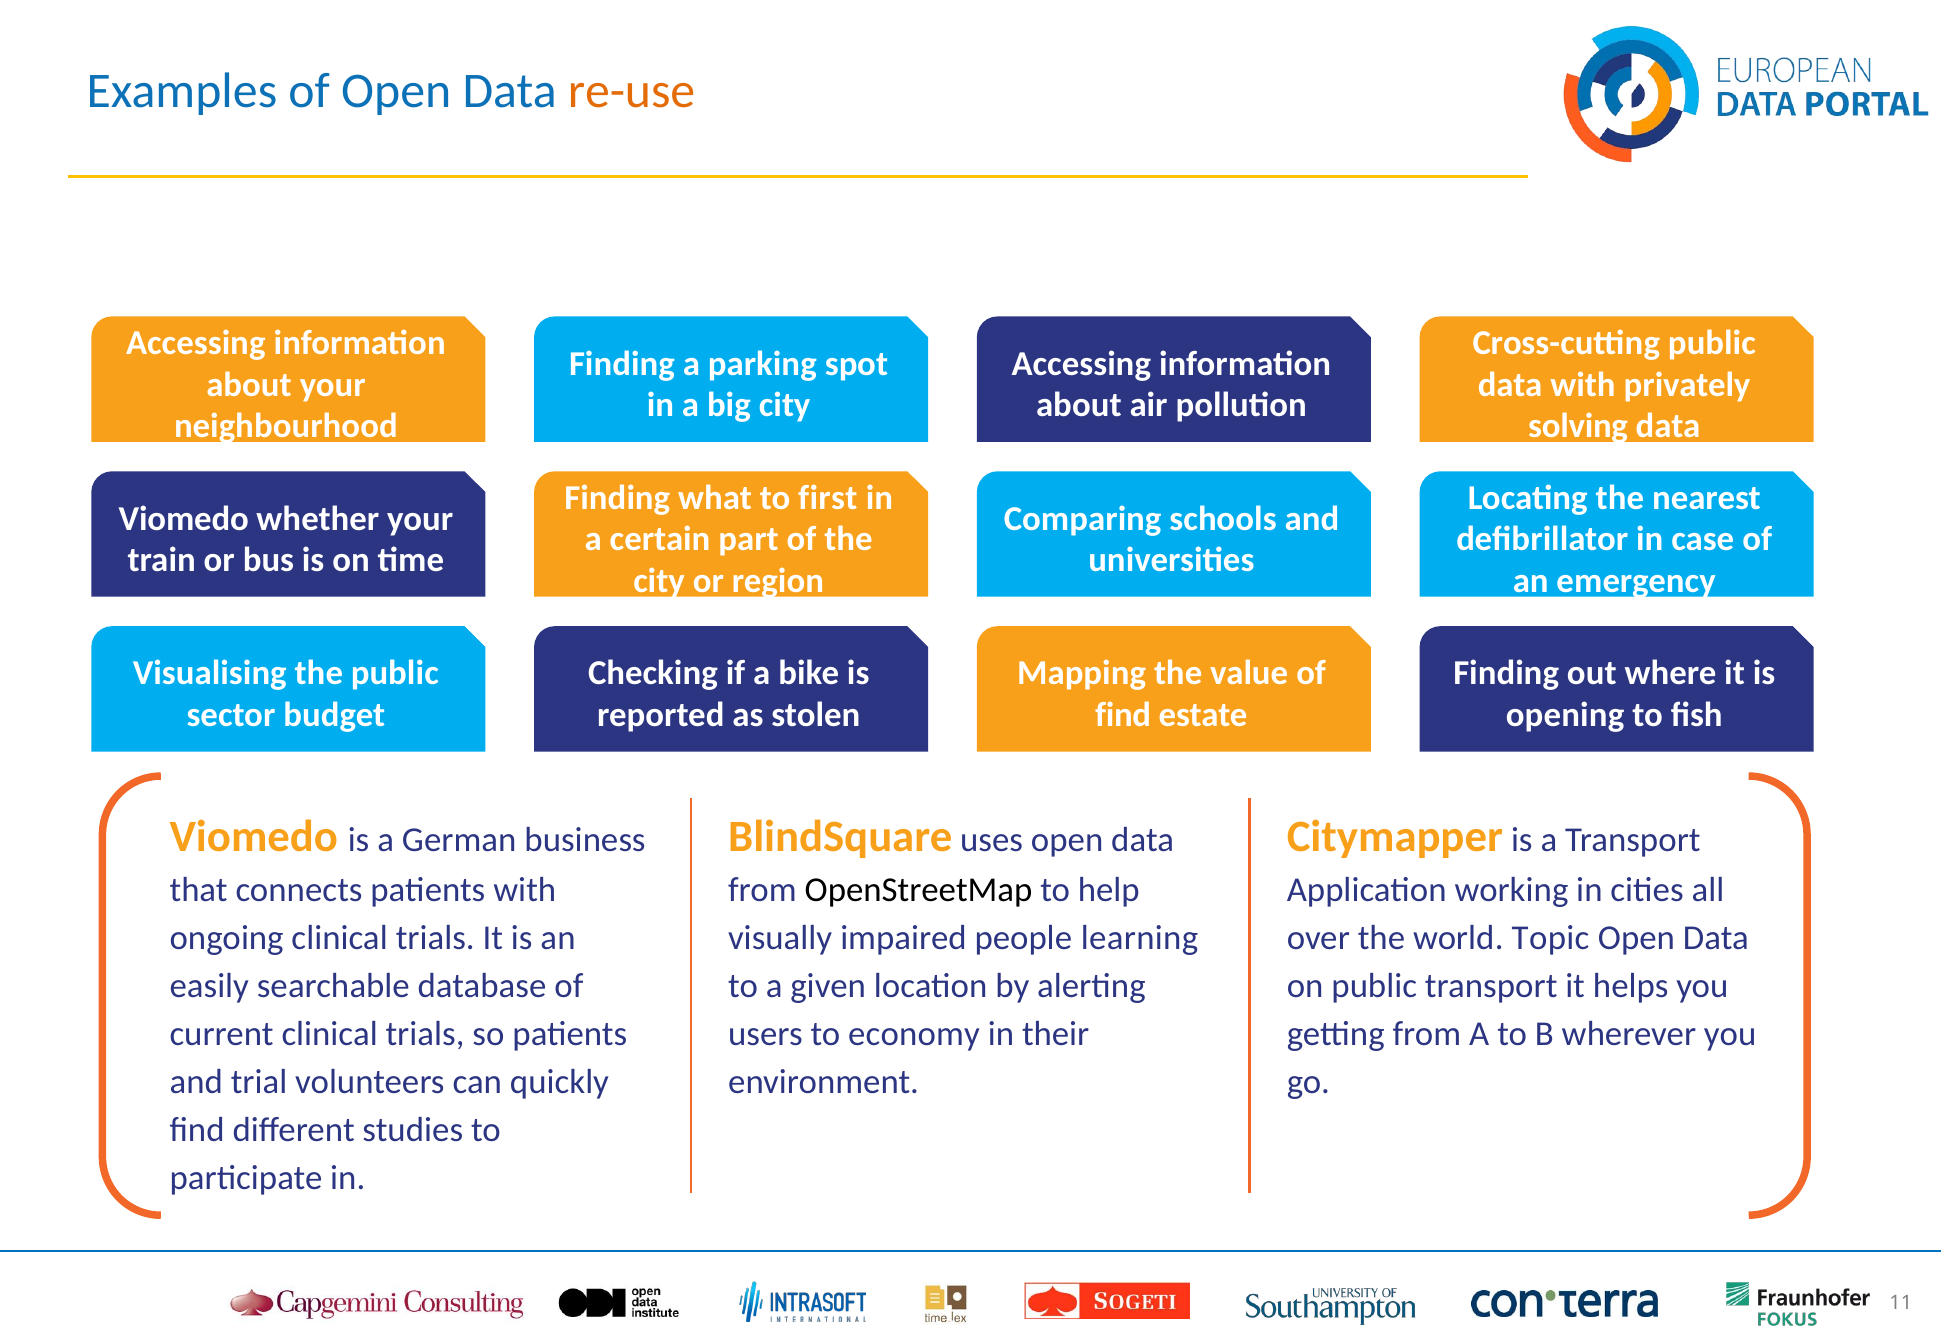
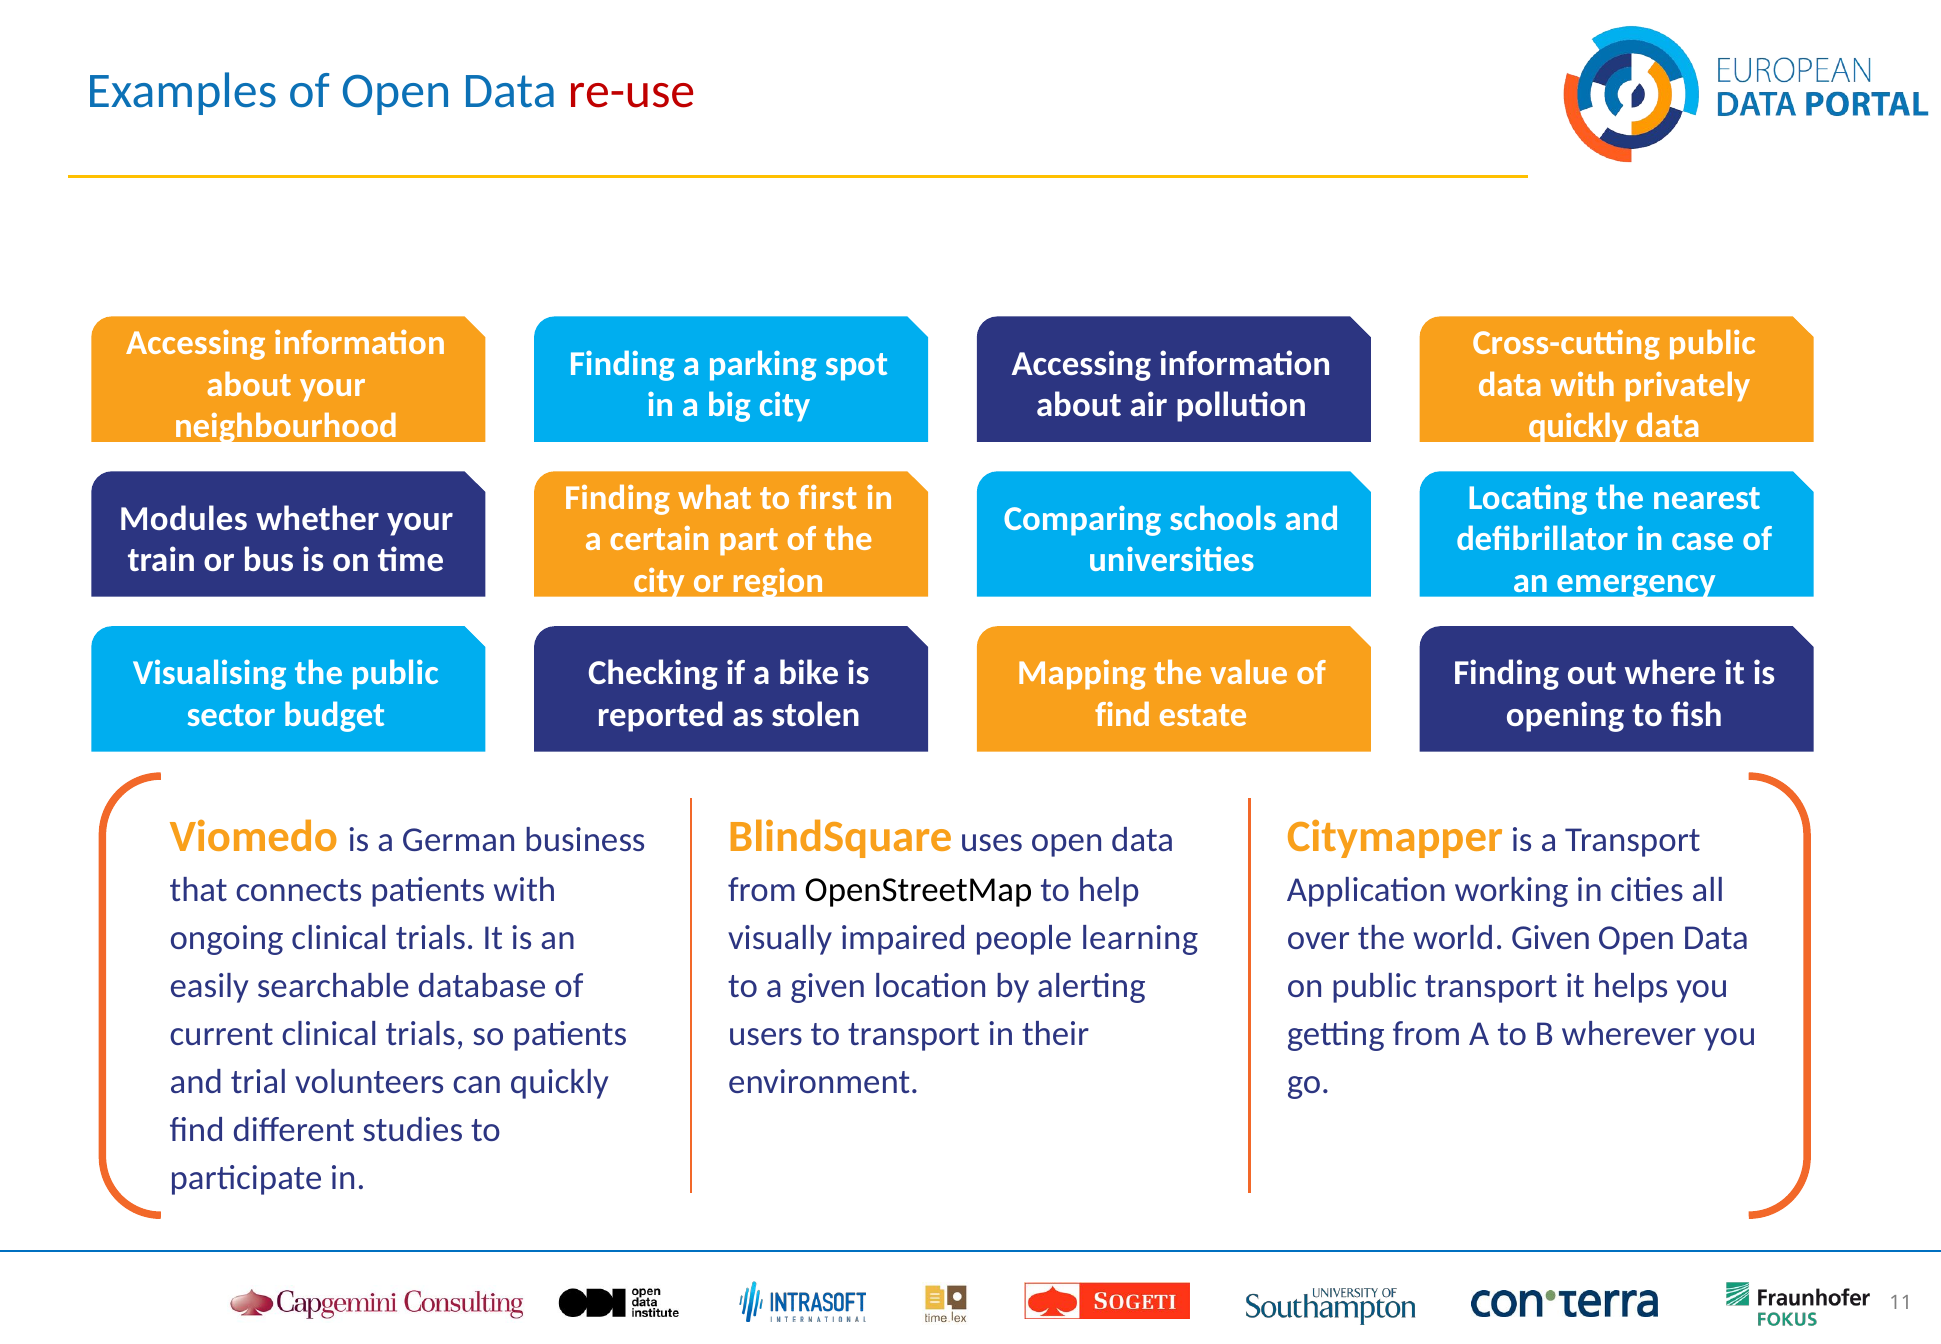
re-use colour: orange -> red (632, 91)
solving: solving -> quickly (1578, 426)
Viomedo: Viomedo -> Modules (183, 518)
world Topic: Topic -> Given (1551, 938)
to economy: economy -> transport (914, 1034)
